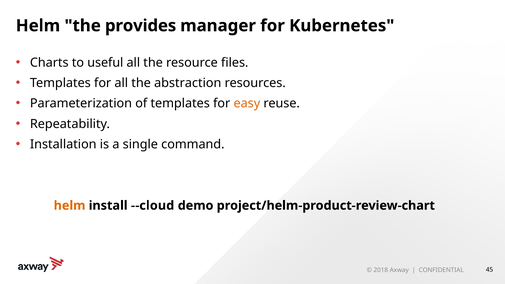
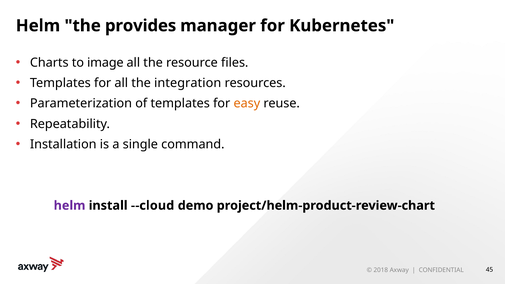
useful: useful -> image (105, 63)
abstraction: abstraction -> integration (188, 83)
helm colour: orange -> purple (70, 206)
